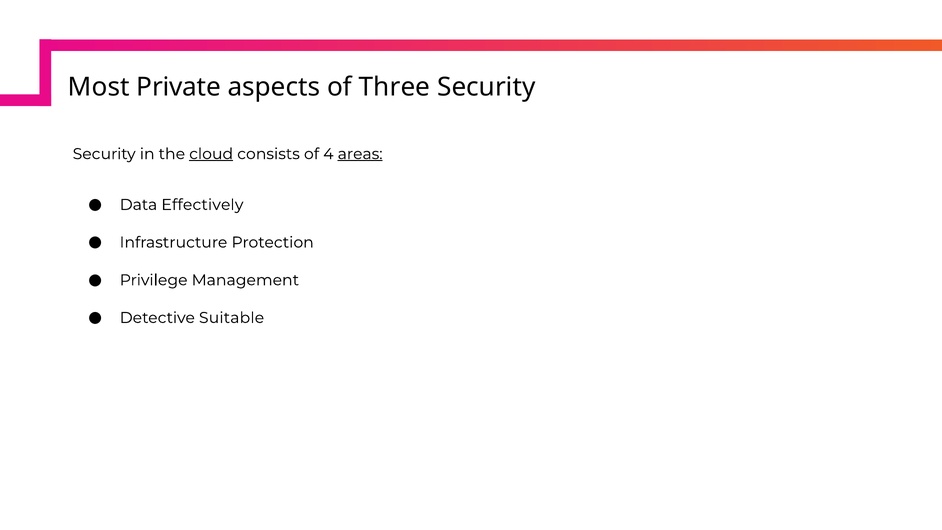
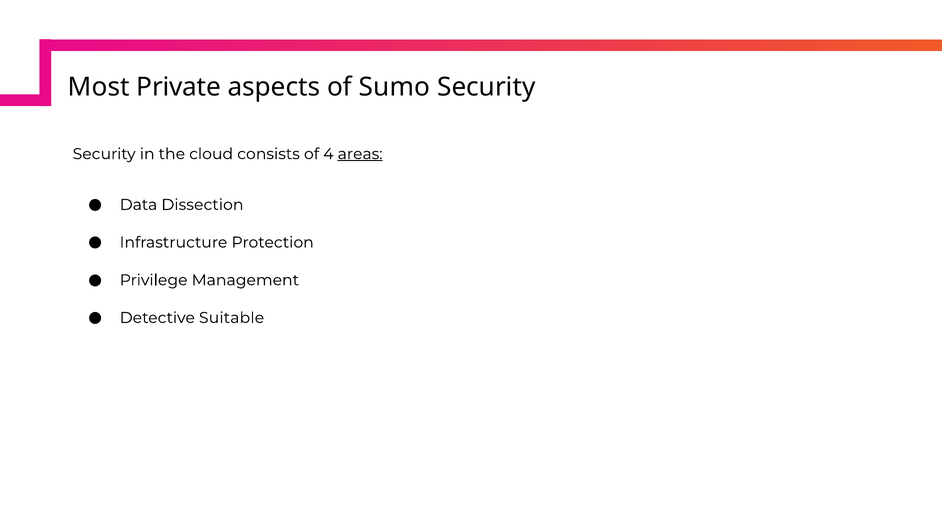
Three: Three -> Sumo (394, 87)
cloud underline: present -> none (211, 154)
Effectively: Effectively -> Dissection (202, 205)
